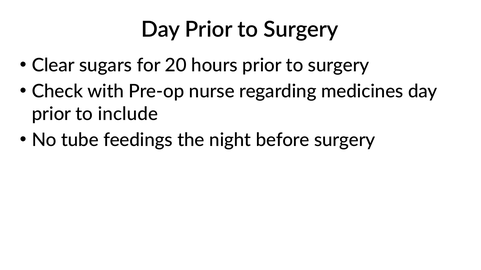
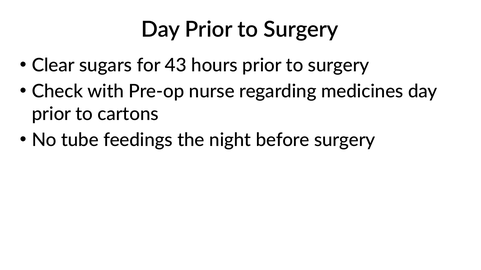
20: 20 -> 43 (176, 65)
include: include -> cartons (128, 114)
